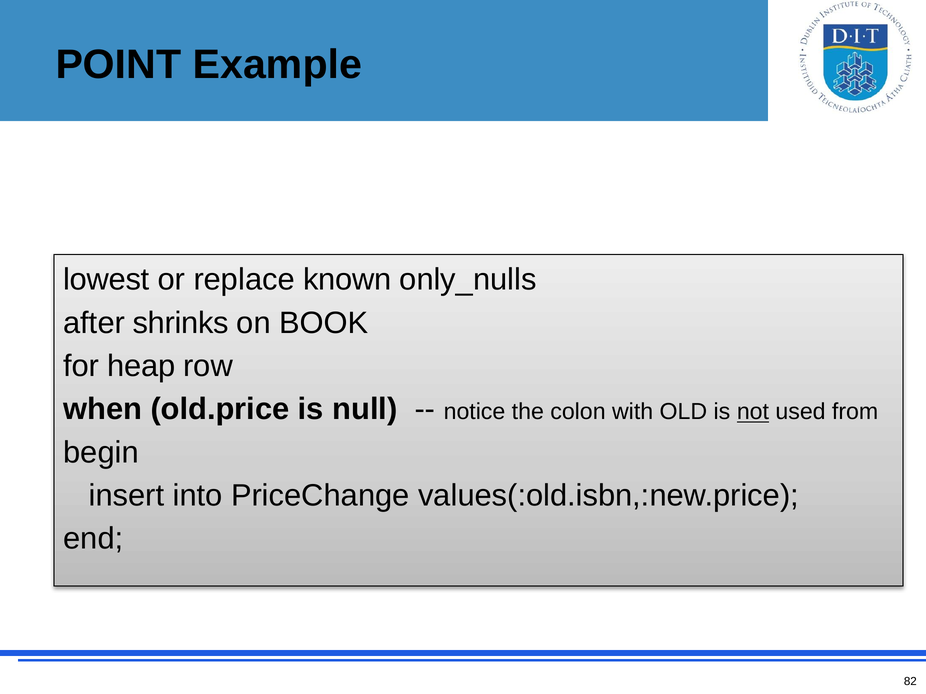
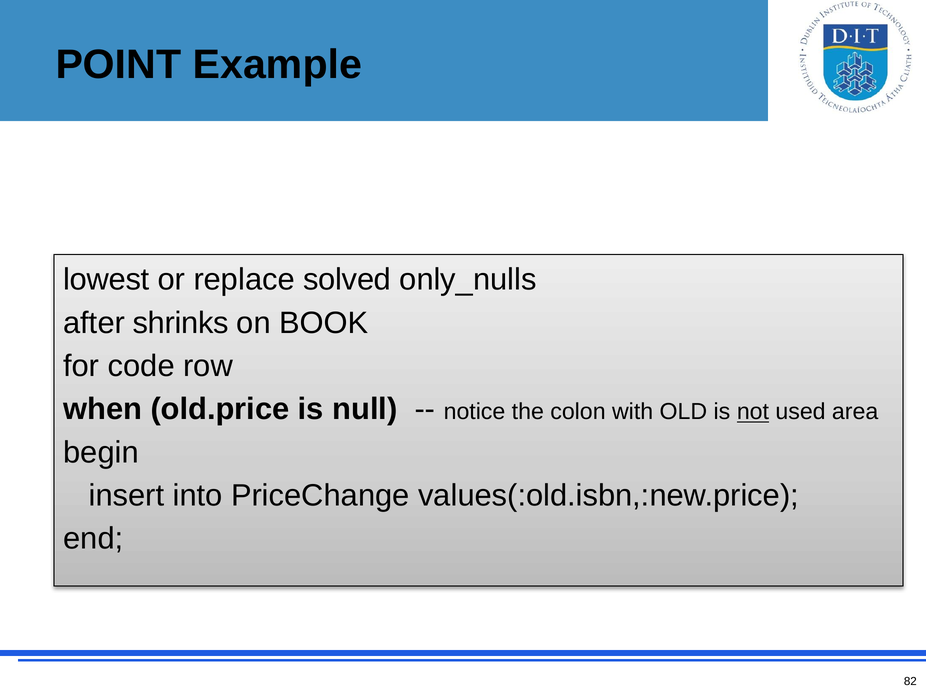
known: known -> solved (347, 280)
heap: heap -> code (141, 366)
from: from -> area (855, 412)
